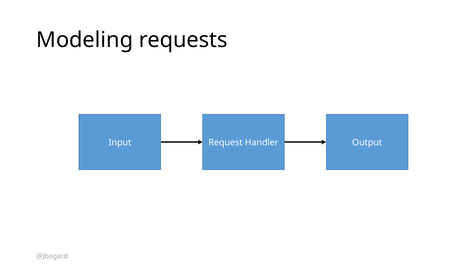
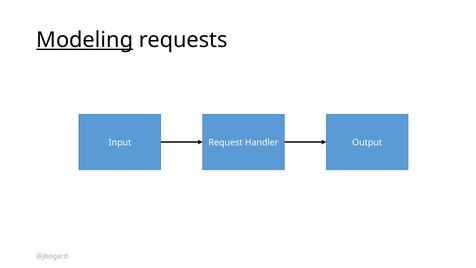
Modeling underline: none -> present (85, 40)
